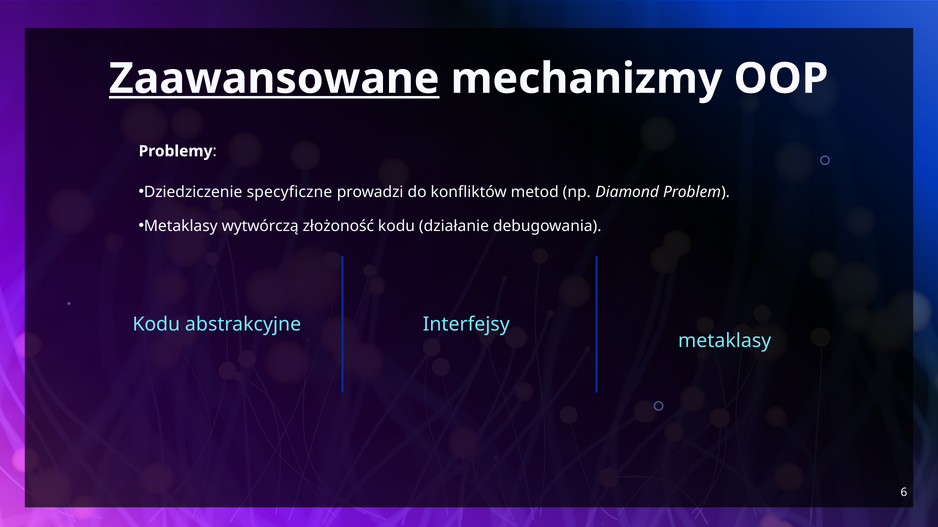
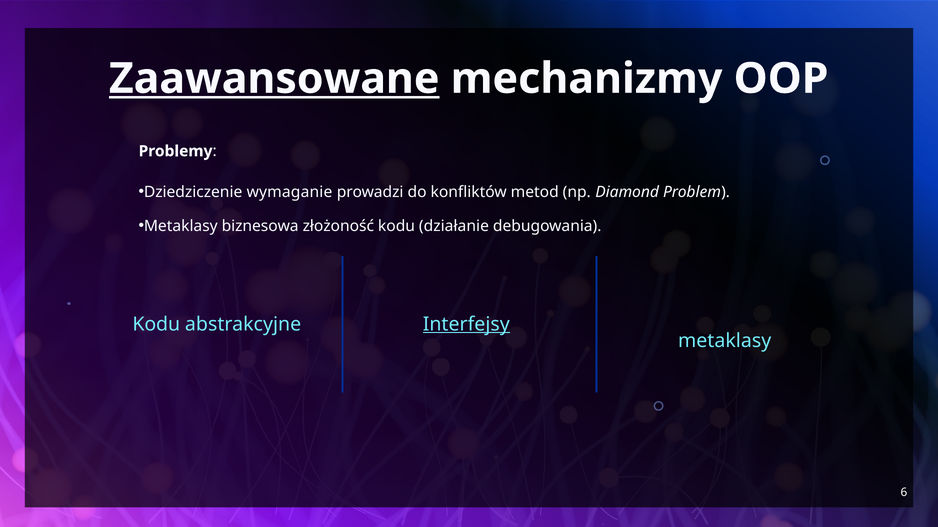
specyficzne: specyficzne -> wymaganie (289, 192)
wytwórczą: wytwórczą -> biznesowa (260, 226)
Interfejsy underline: none -> present (466, 324)
